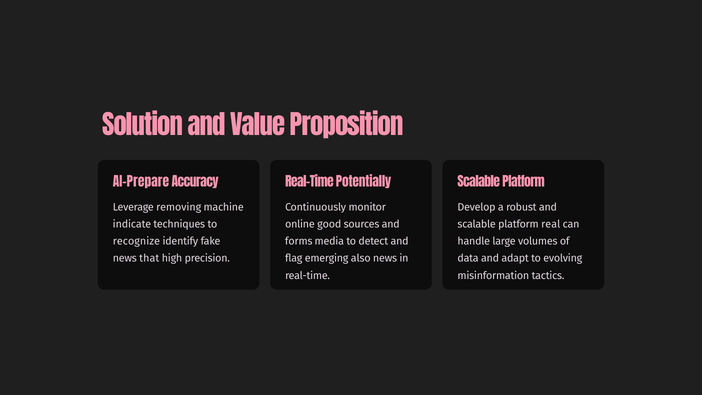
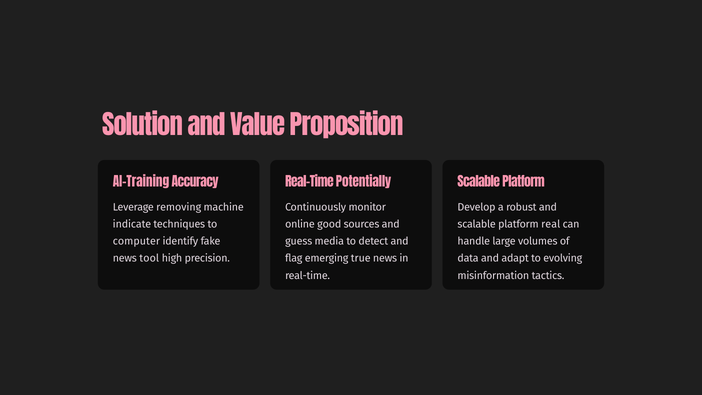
AI-Prepare: AI-Prepare -> AI-Training (141, 182)
recognize: recognize -> computer (136, 241)
forms: forms -> guess (299, 241)
that: that -> tool (149, 258)
also: also -> true (361, 258)
